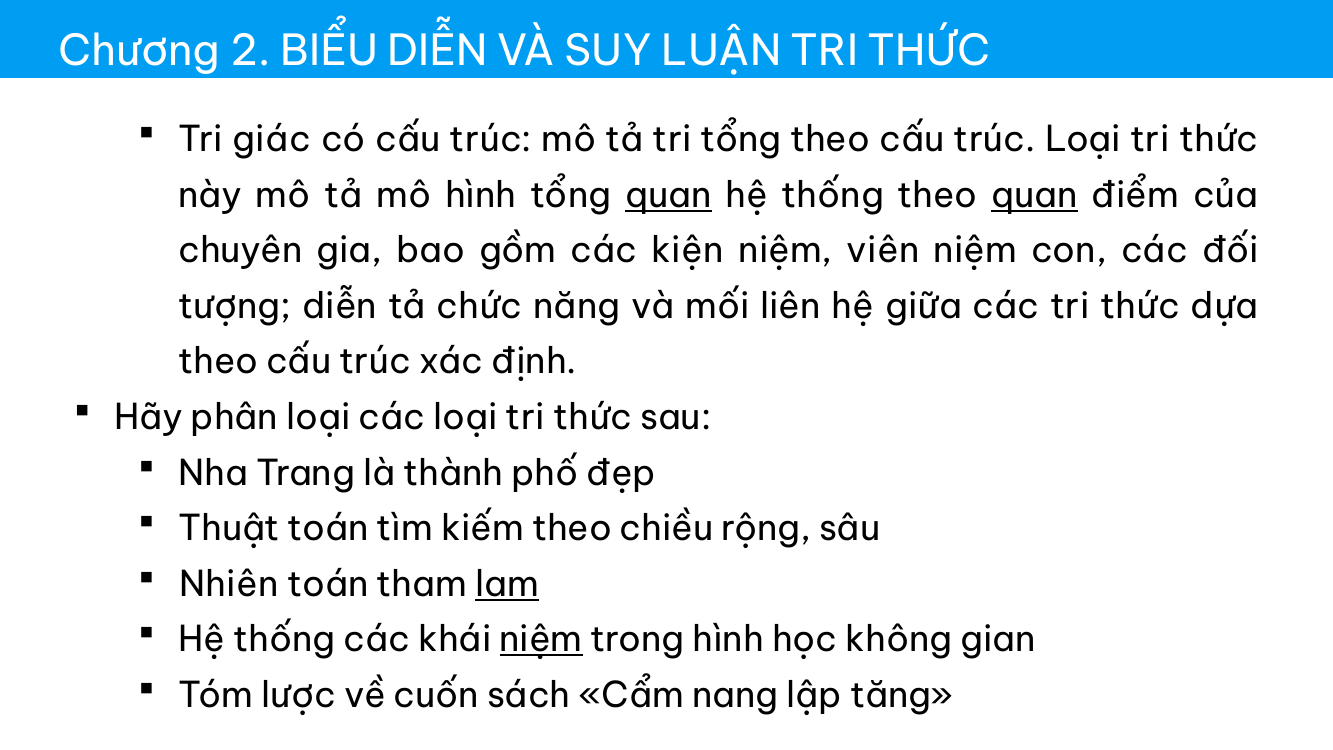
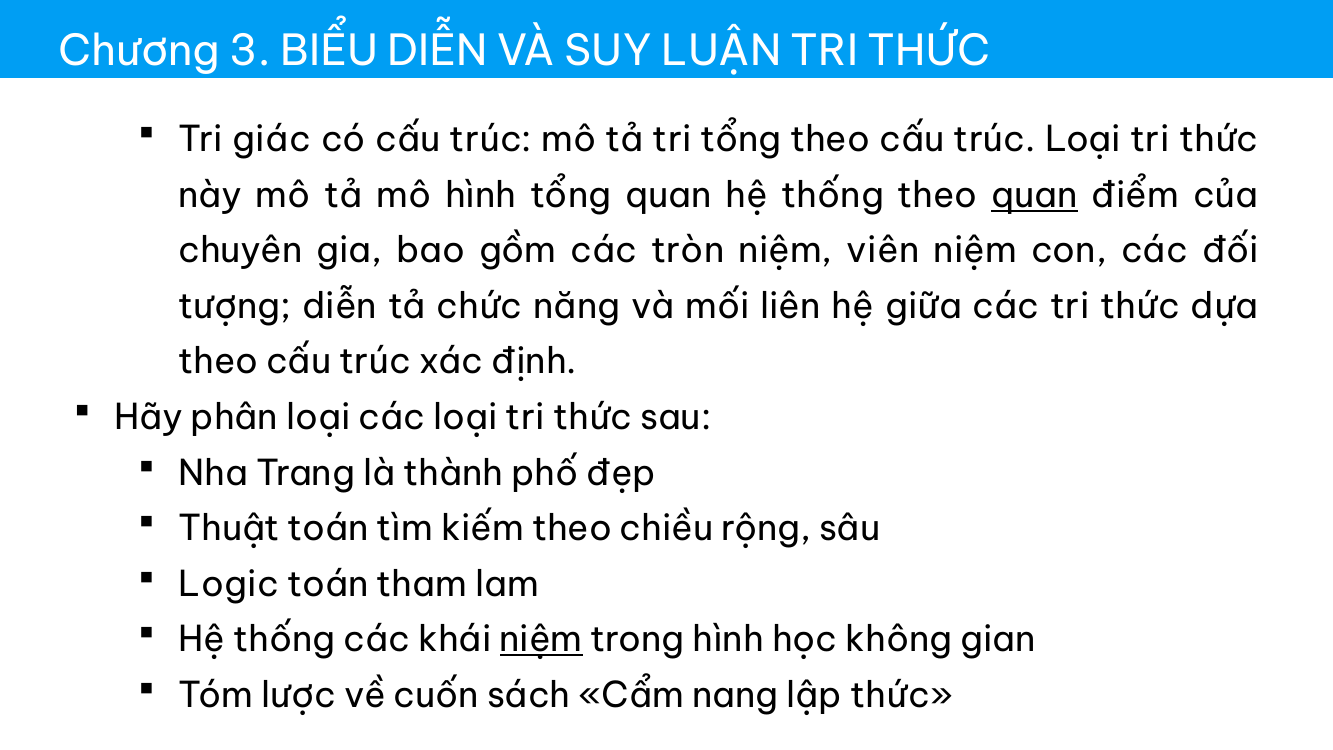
2: 2 -> 3 (250, 52)
quan underline: present -> none (668, 195)
kiện: kiện -> tròn (688, 251)
Nhiên: Nhiên -> Logic (229, 584)
lam underline: present -> none (507, 584)
lập tăng: tăng -> thức (902, 695)
